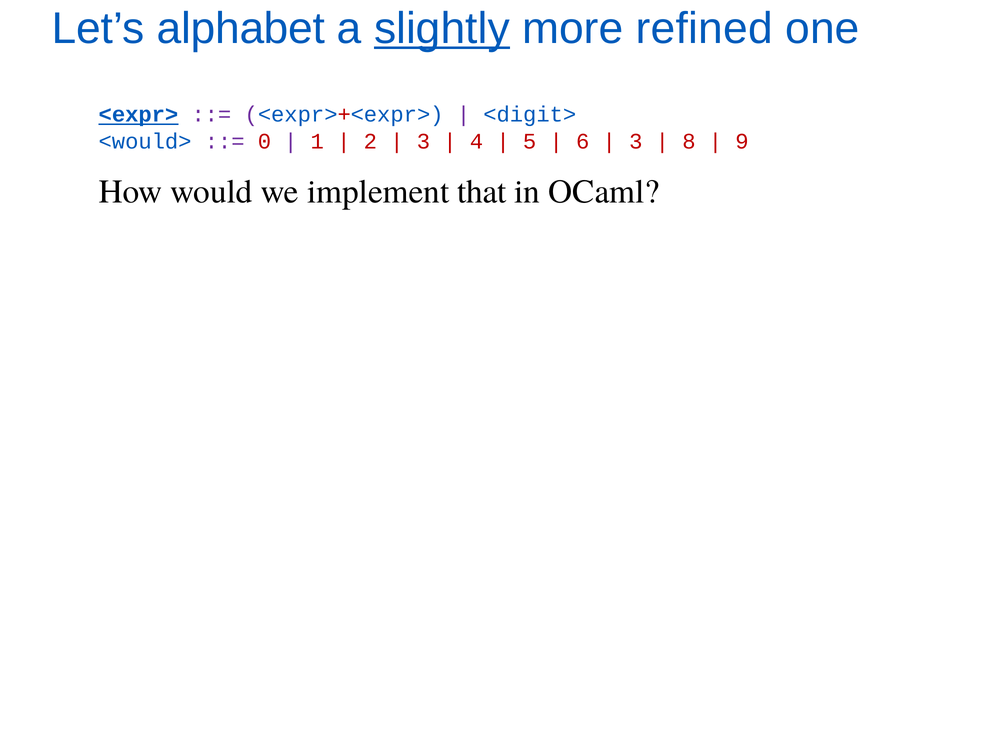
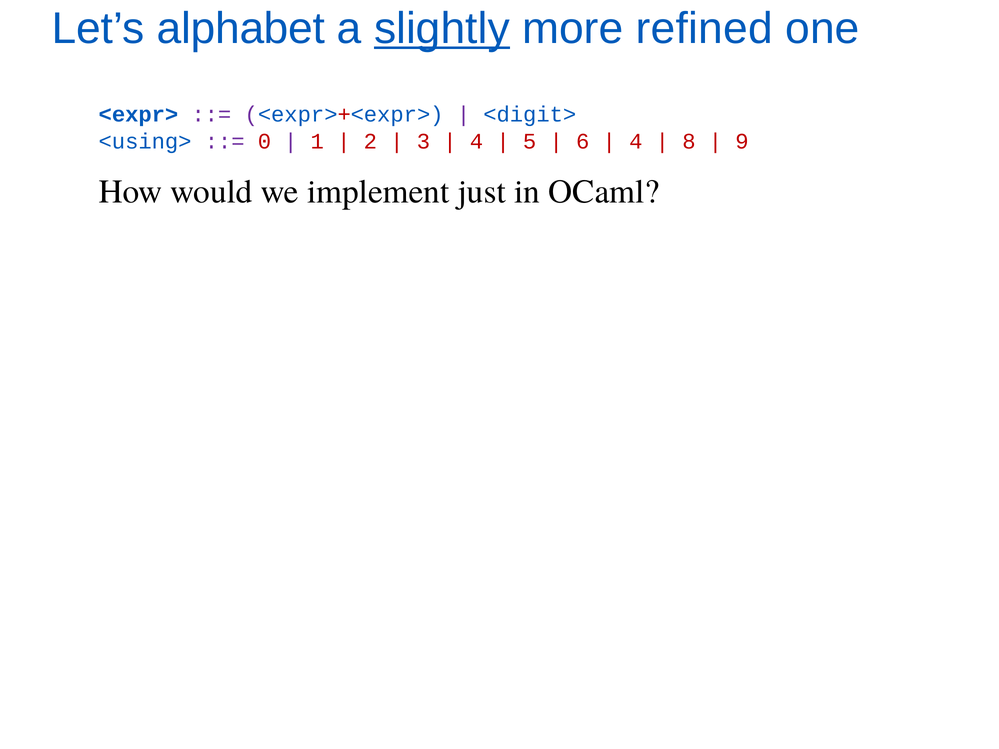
<expr> underline: present -> none (138, 115)
<would>: <would> -> <using> (145, 141)
3: 3 -> 4 (636, 141)
that: that -> just (482, 192)
